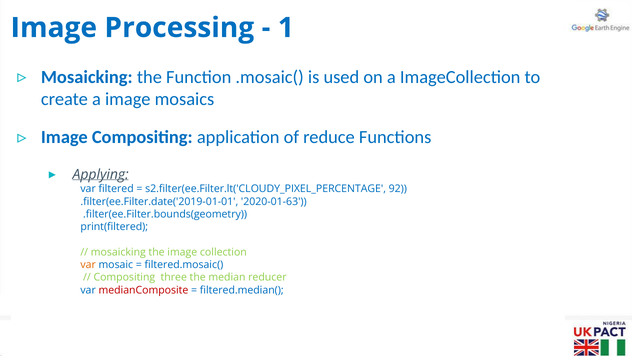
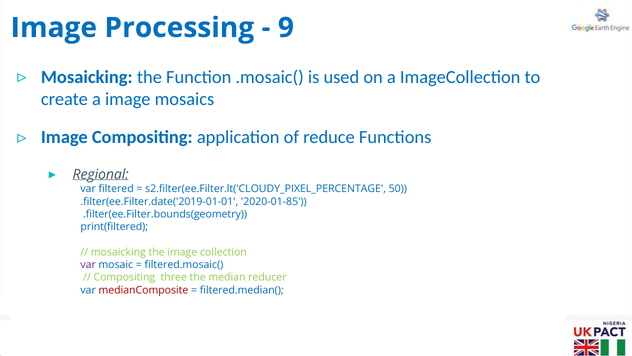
1: 1 -> 9 (286, 28)
Applying: Applying -> Regional (101, 174)
92: 92 -> 50 (398, 189)
2020-01-63: 2020-01-63 -> 2020-01-85 (274, 201)
var colour: orange -> purple (88, 264)
